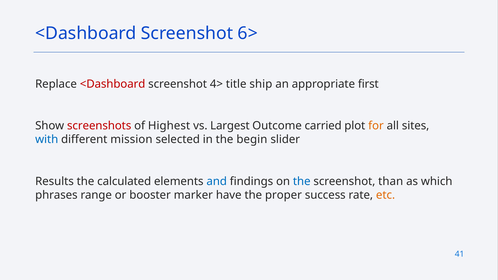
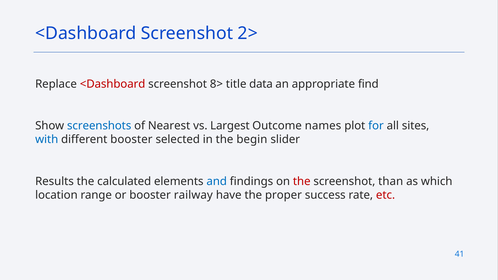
6>: 6> -> 2> (248, 33)
4>: 4> -> 8> (216, 84)
ship: ship -> data (261, 84)
first: first -> find (368, 84)
screenshots colour: red -> blue (99, 126)
Highest: Highest -> Nearest (169, 126)
carried: carried -> names (323, 126)
for colour: orange -> blue (376, 126)
different mission: mission -> booster (131, 140)
the colour: blue -> red (302, 181)
phrases: phrases -> location (56, 195)
marker: marker -> railway (193, 195)
etc colour: orange -> red (386, 195)
